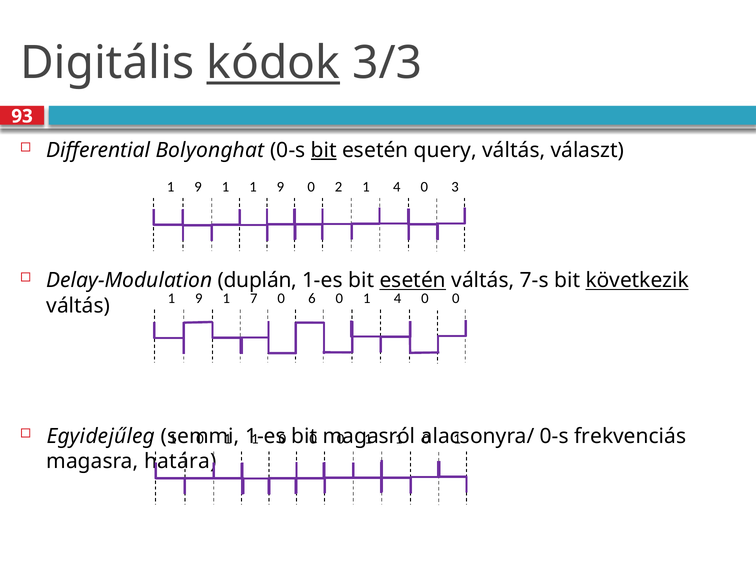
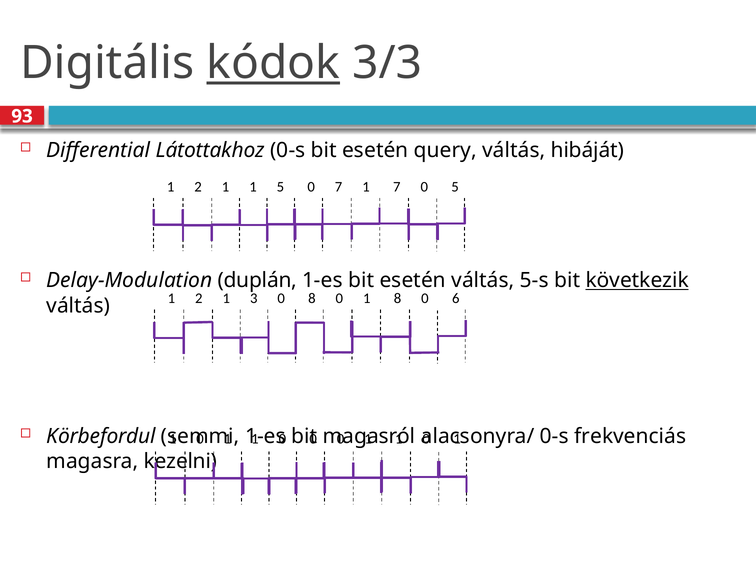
Bolyonghat: Bolyonghat -> Látottakhoz (210, 150)
bit underline: present -> none (324, 150)
választ: választ -> hibáját (587, 150)
9: 9 -> 2 (198, 187)
1 1 9: 9 -> 5 (280, 187)
0 2: 2 -> 7 (339, 187)
4: 4 -> 7 (397, 187)
0 3: 3 -> 5 (455, 187)
esetén underline: present -> none (413, 280)
7-s: 7-s -> 5-s (534, 280)
9: 9 -> 2 (199, 299)
7: 7 -> 3 (254, 299)
0 6: 6 -> 8 (312, 299)
0 1 4: 4 -> 8 (398, 299)
0: 0 -> 6 (456, 299)
Egyidejűleg: Egyidejűleg -> Körbefordul (101, 436)
határa: határa -> kezelni (180, 461)
